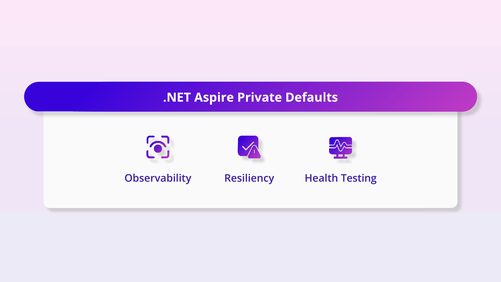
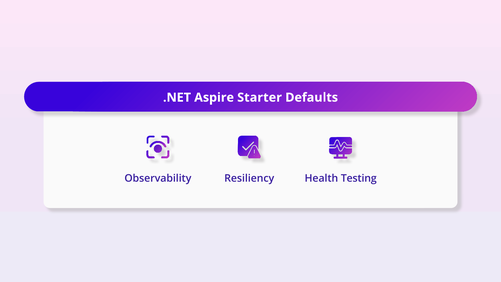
Private: Private -> Starter (260, 97)
